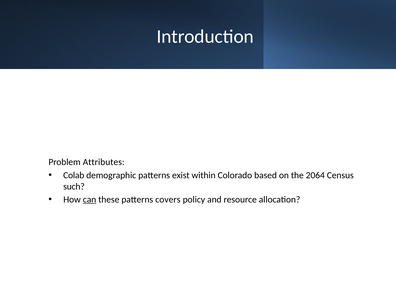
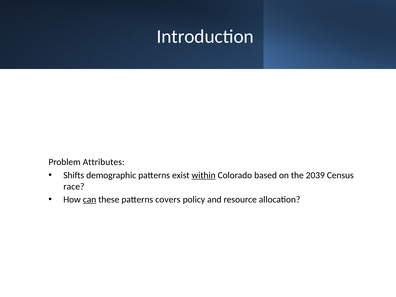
Colab: Colab -> Shifts (74, 175)
within underline: none -> present (204, 175)
2064: 2064 -> 2039 (315, 175)
such: such -> race (74, 186)
